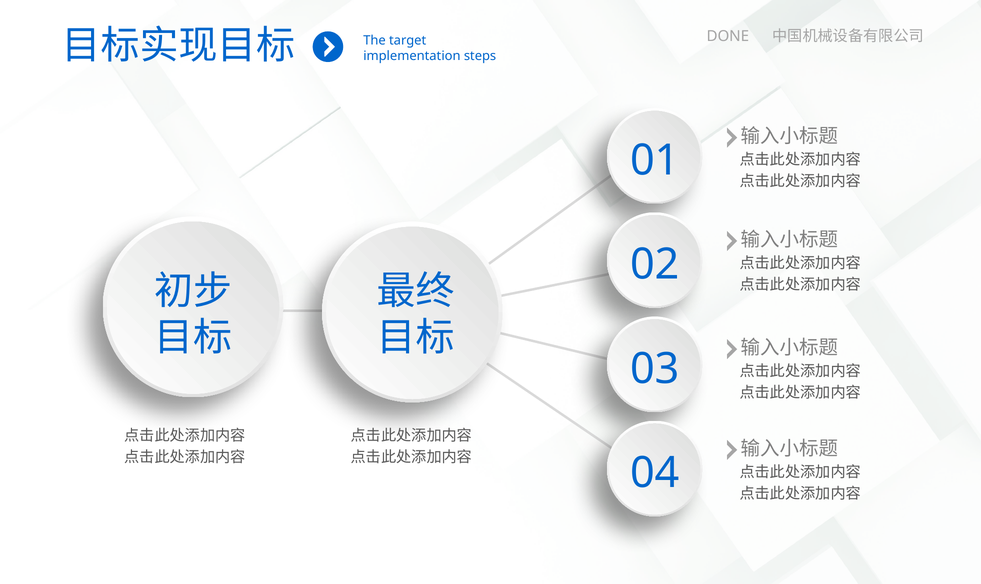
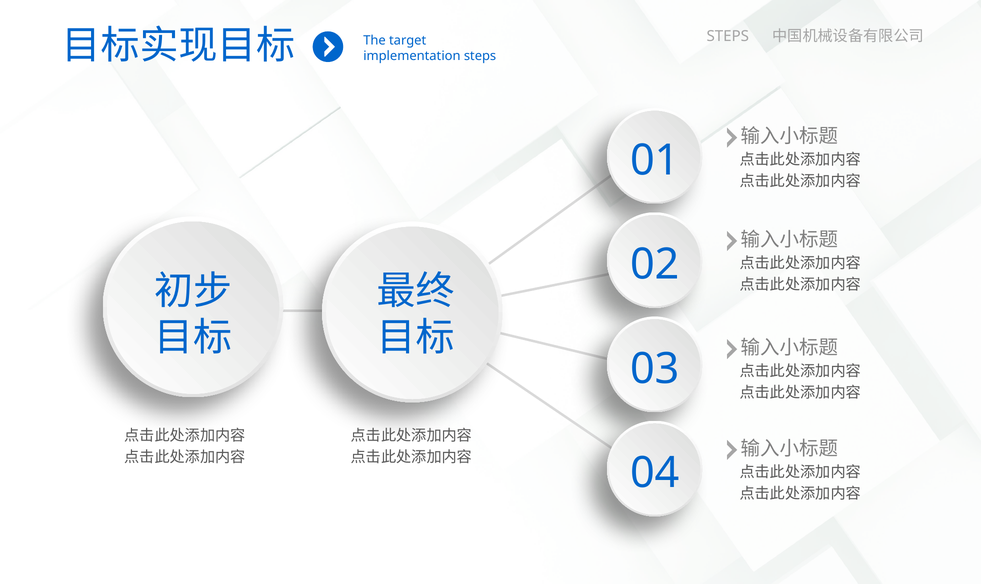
DONE: DONE -> STEPS (728, 36)
